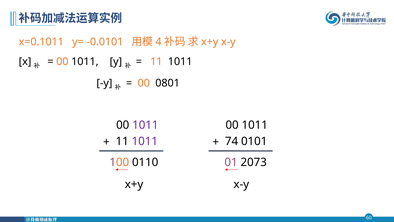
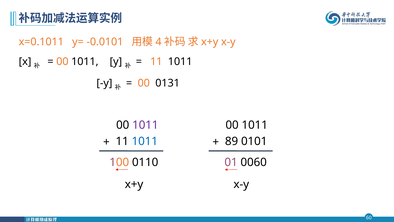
0801: 0801 -> 0131 (168, 83)
1011 colour: purple -> blue (145, 141)
74: 74 -> 89 (232, 141)
2073: 2073 -> 0060 (254, 162)
